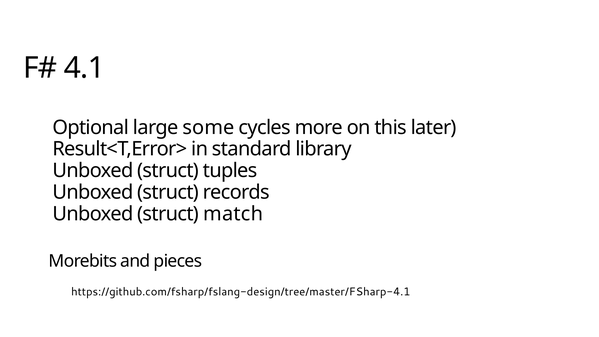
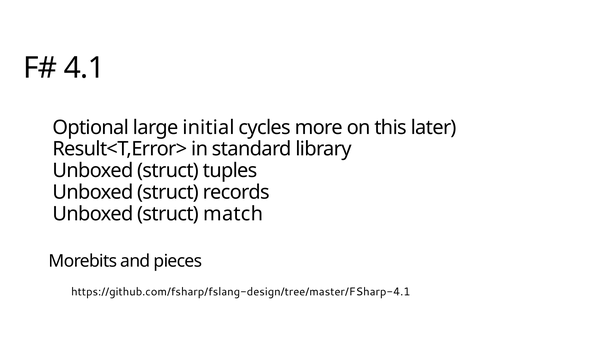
some: some -> initial (208, 127)
